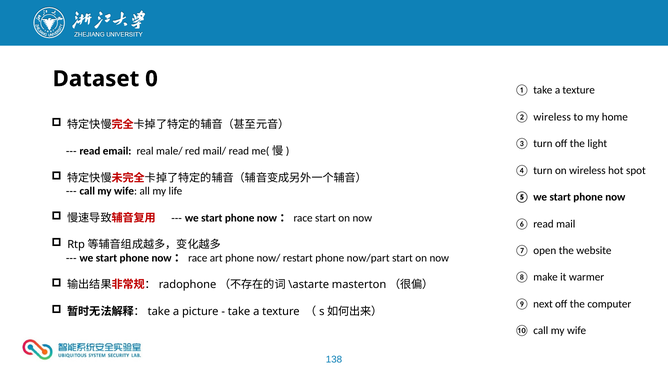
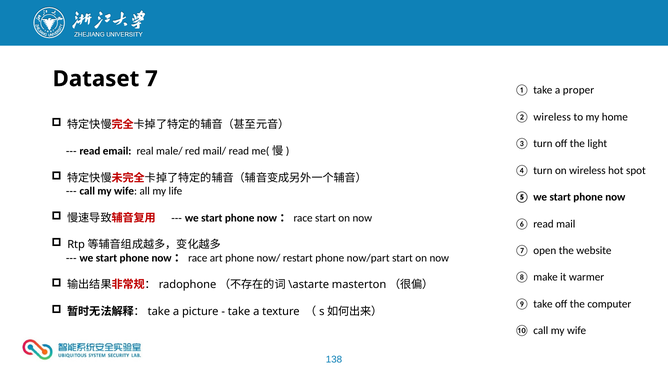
0: 0 -> 7 (151, 79)
texture: texture -> proper (579, 90)
next: next -> take (543, 304)
